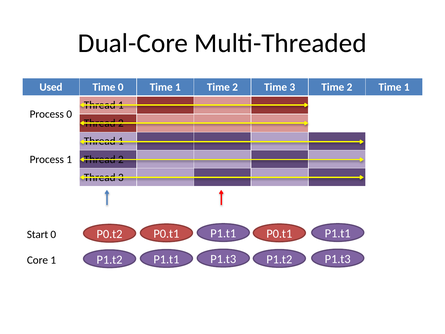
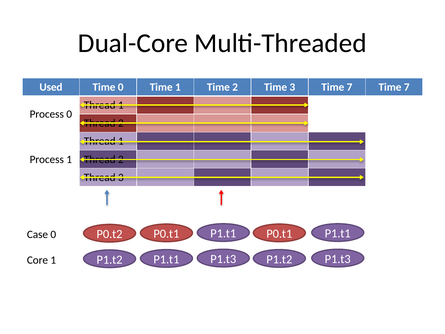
3 Time 2: 2 -> 7 (350, 87)
1: 1 -> 7 (407, 87)
Start: Start -> Case (37, 234)
